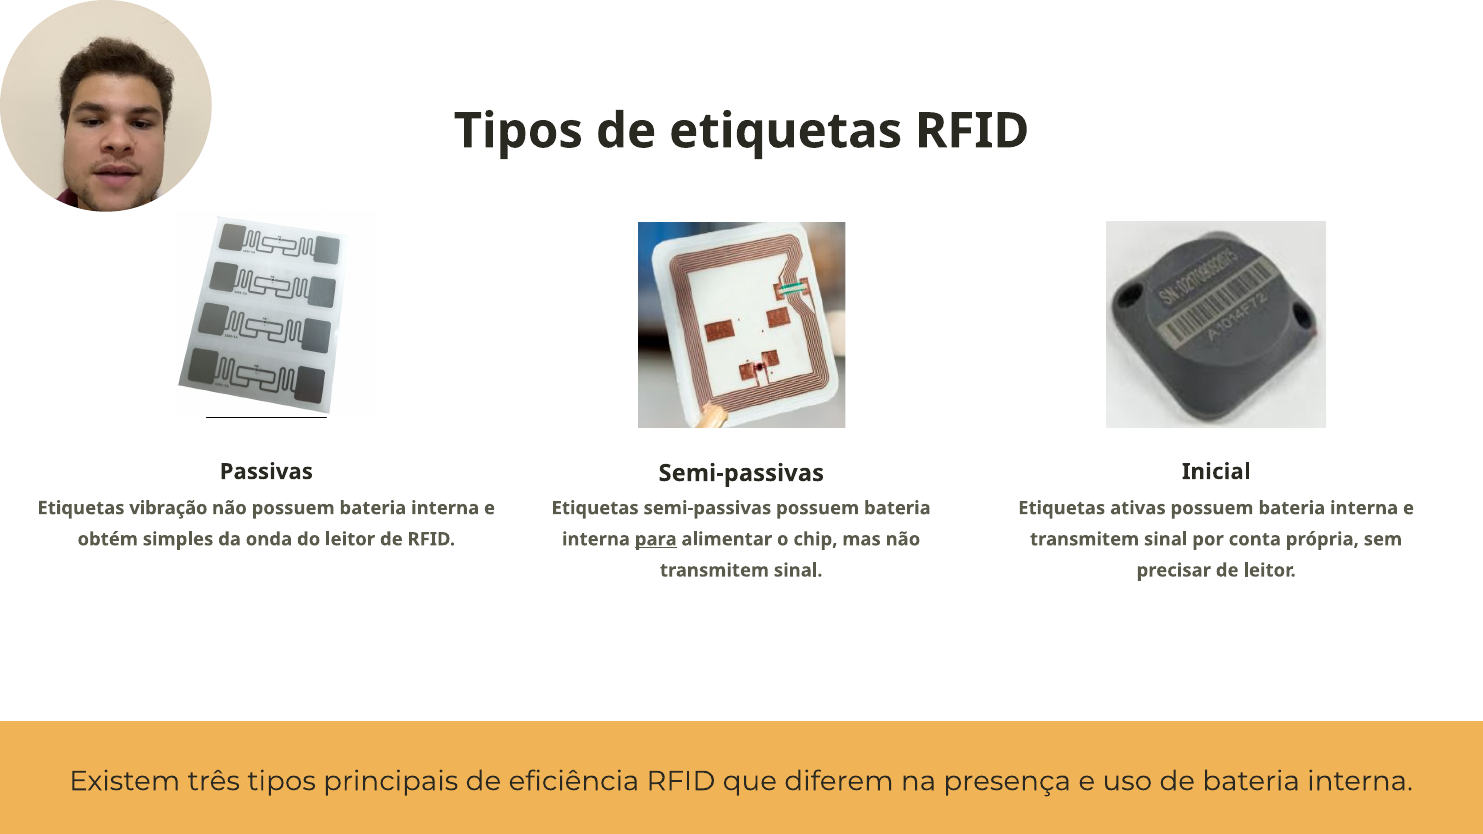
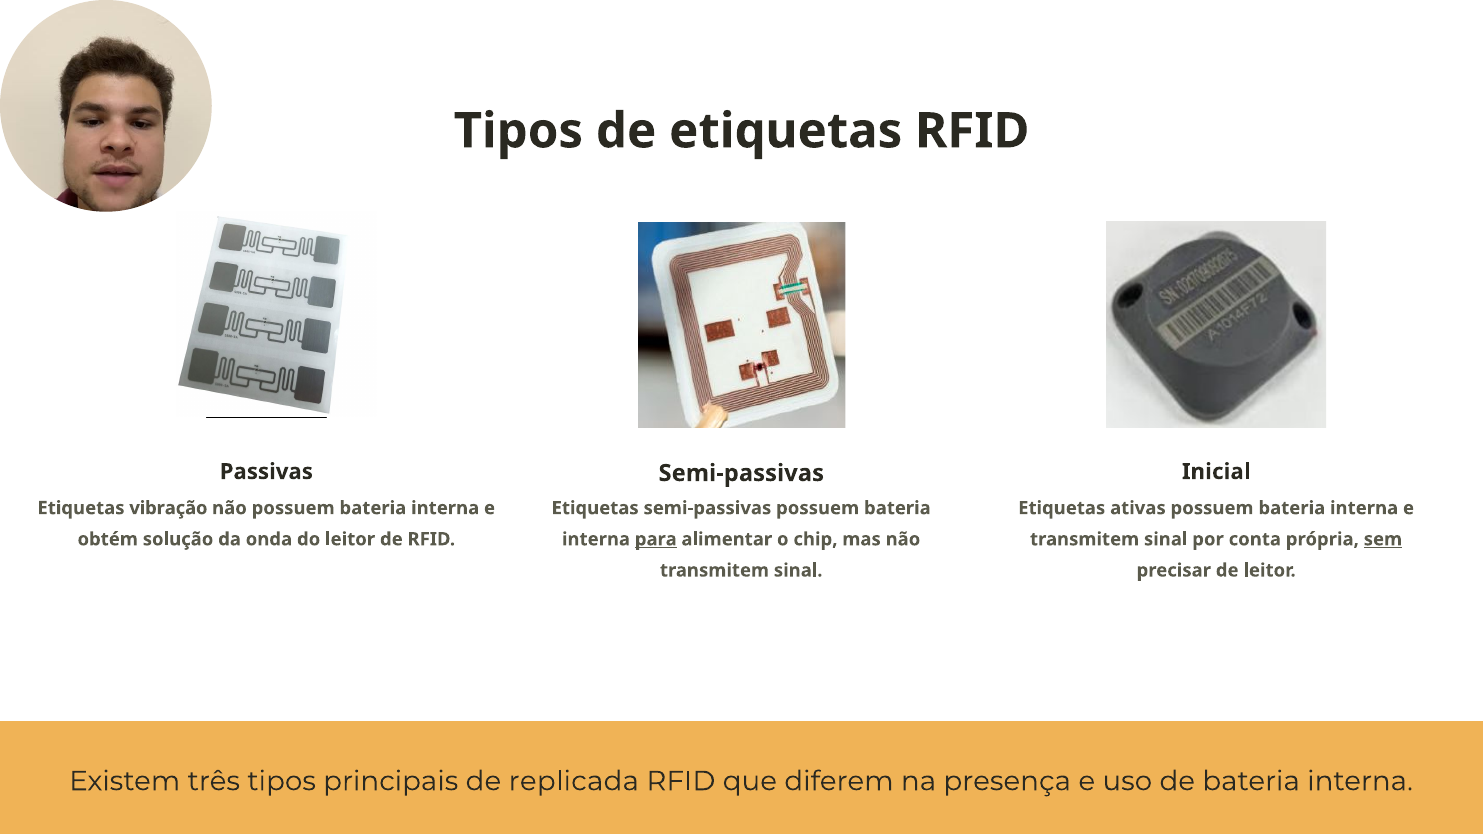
simples: simples -> solução (178, 539)
sem underline: none -> present (1383, 539)
eficiência: eficiência -> replicada (574, 781)
